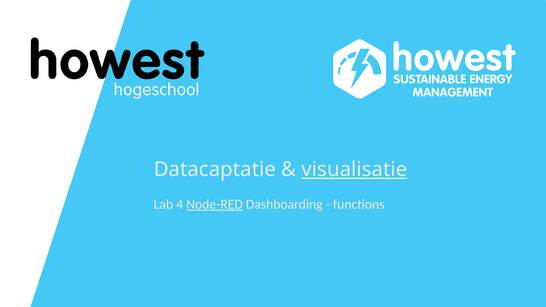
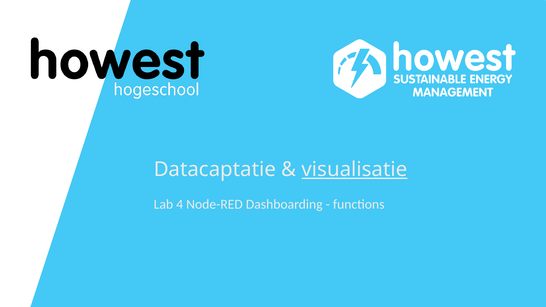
Node-RED underline: present -> none (215, 204)
